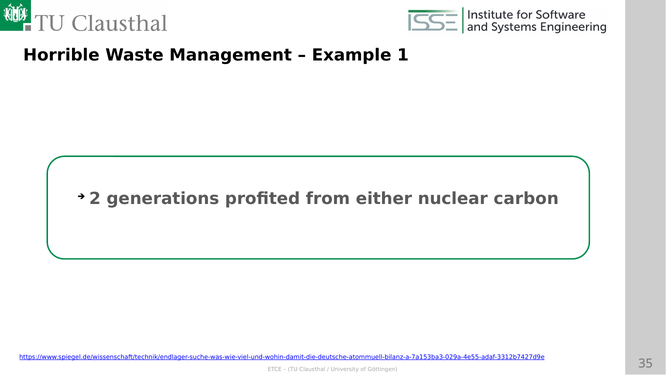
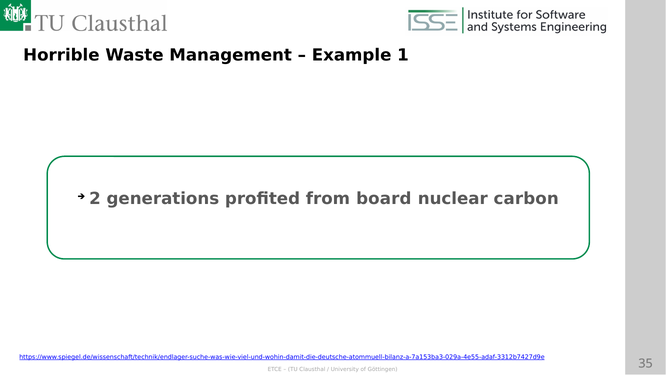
either: either -> board (384, 199)
